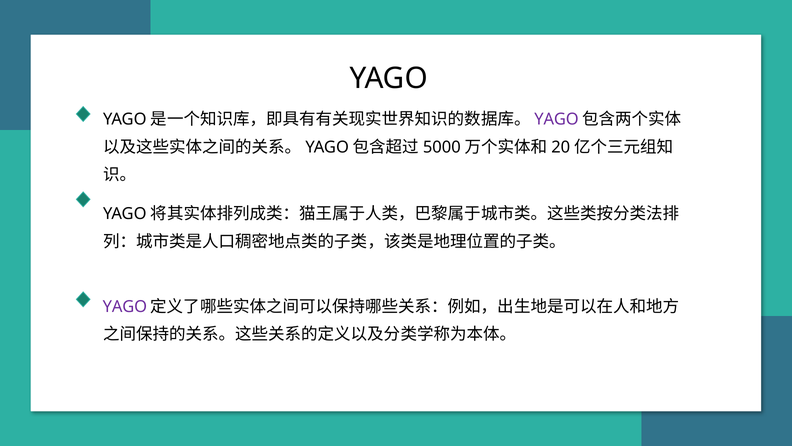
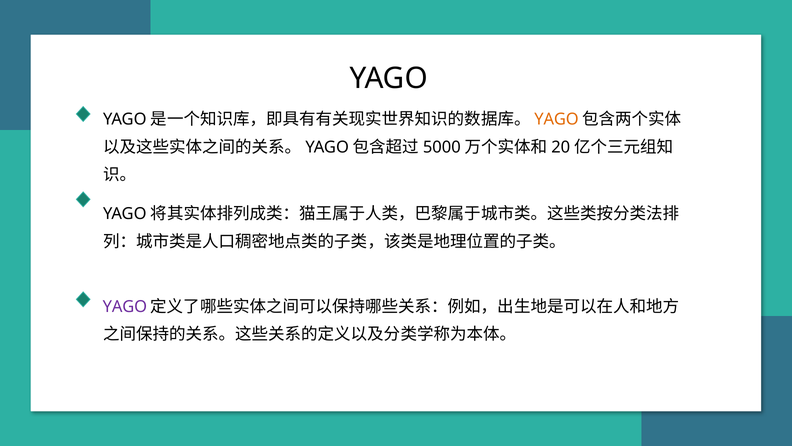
YAGO colour: purple -> orange (557, 119)
